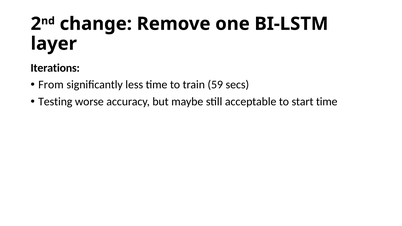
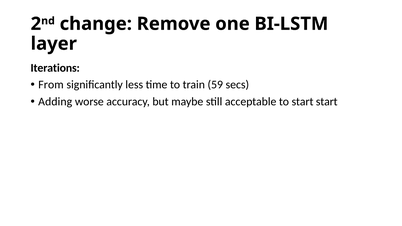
Testing: Testing -> Adding (55, 102)
start time: time -> start (327, 102)
